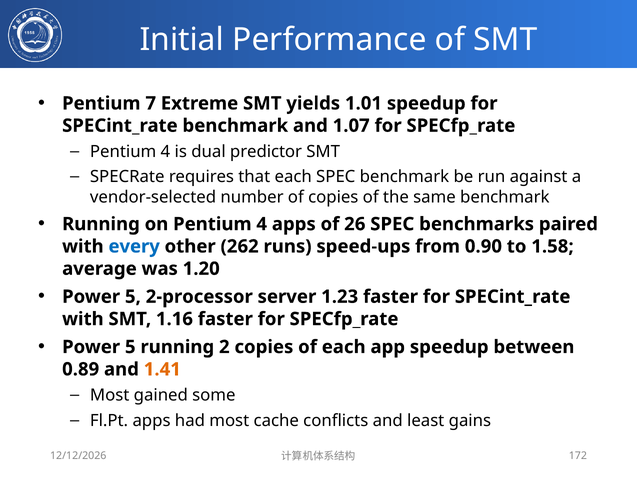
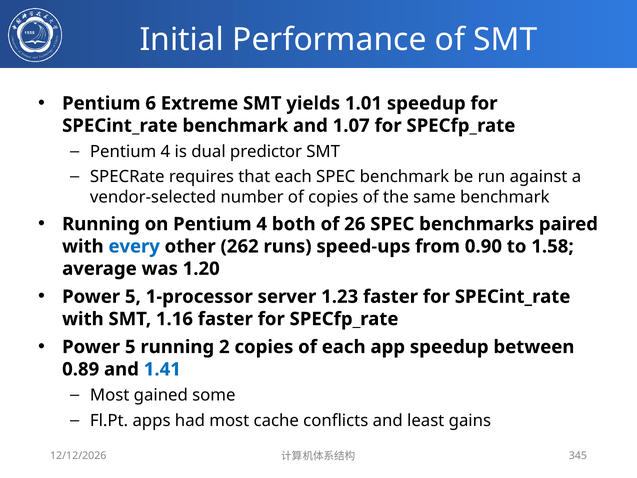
7: 7 -> 6 (151, 103)
4 apps: apps -> both (294, 224)
2-processor: 2-processor -> 1-processor (199, 297)
1.41 colour: orange -> blue (162, 369)
172: 172 -> 345 (578, 455)
